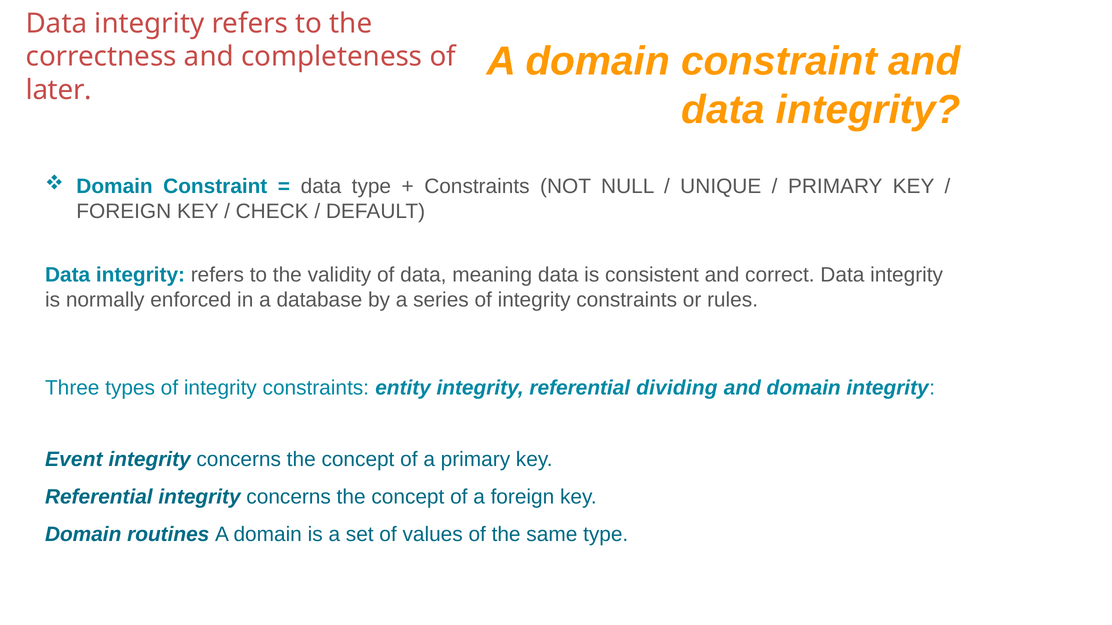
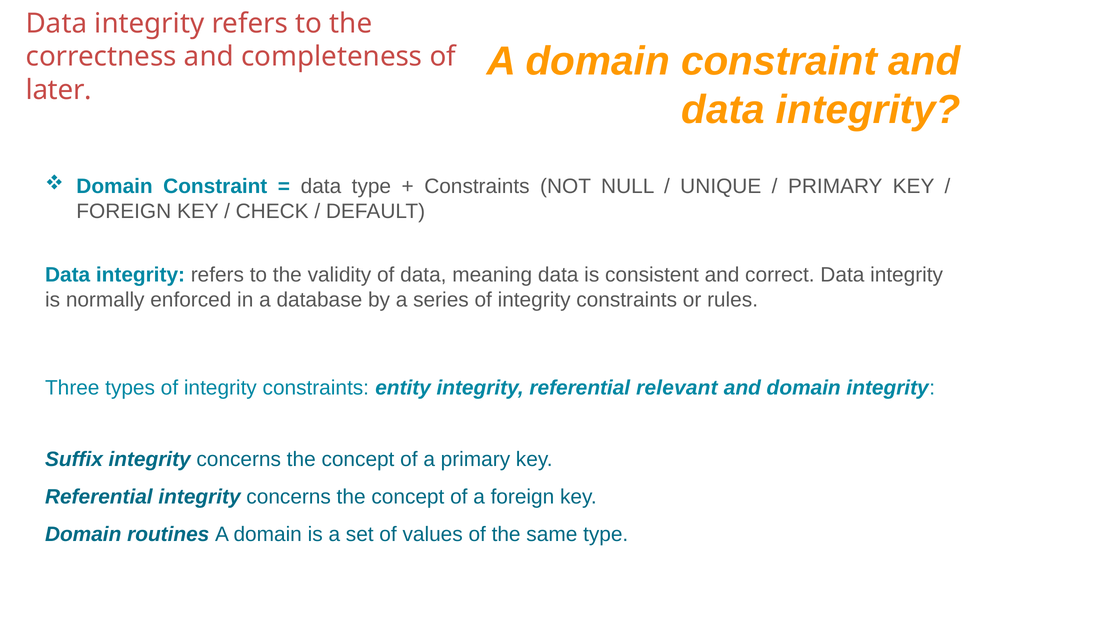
dividing: dividing -> relevant (677, 388)
Event: Event -> Suffix (74, 460)
